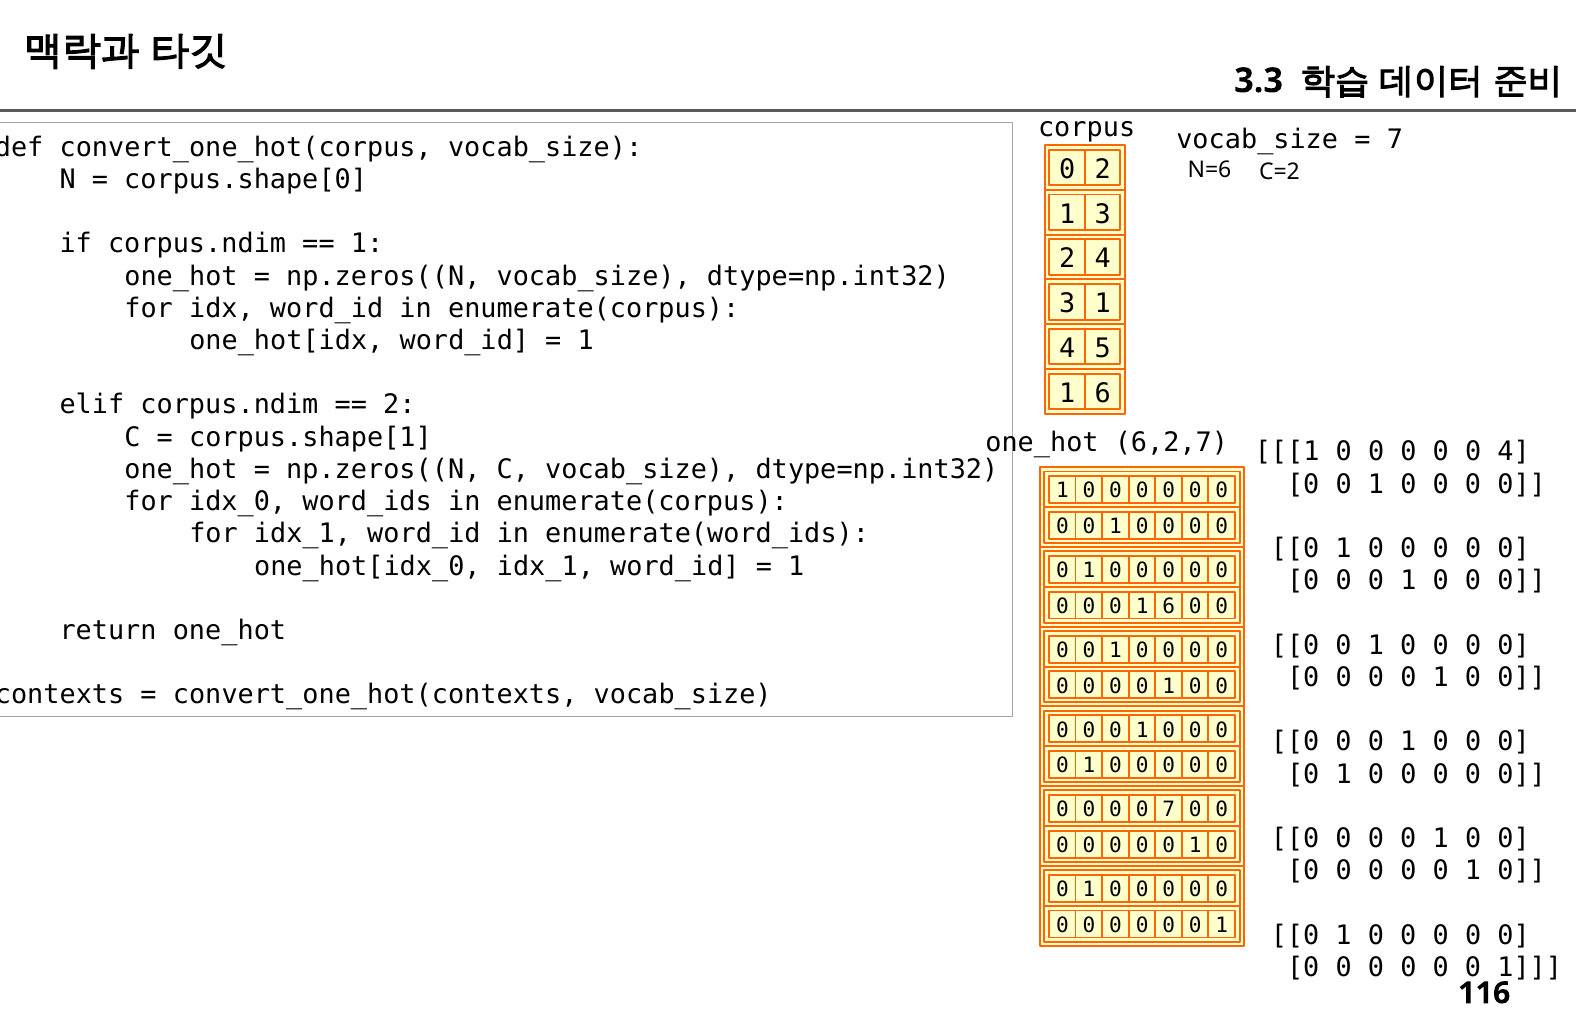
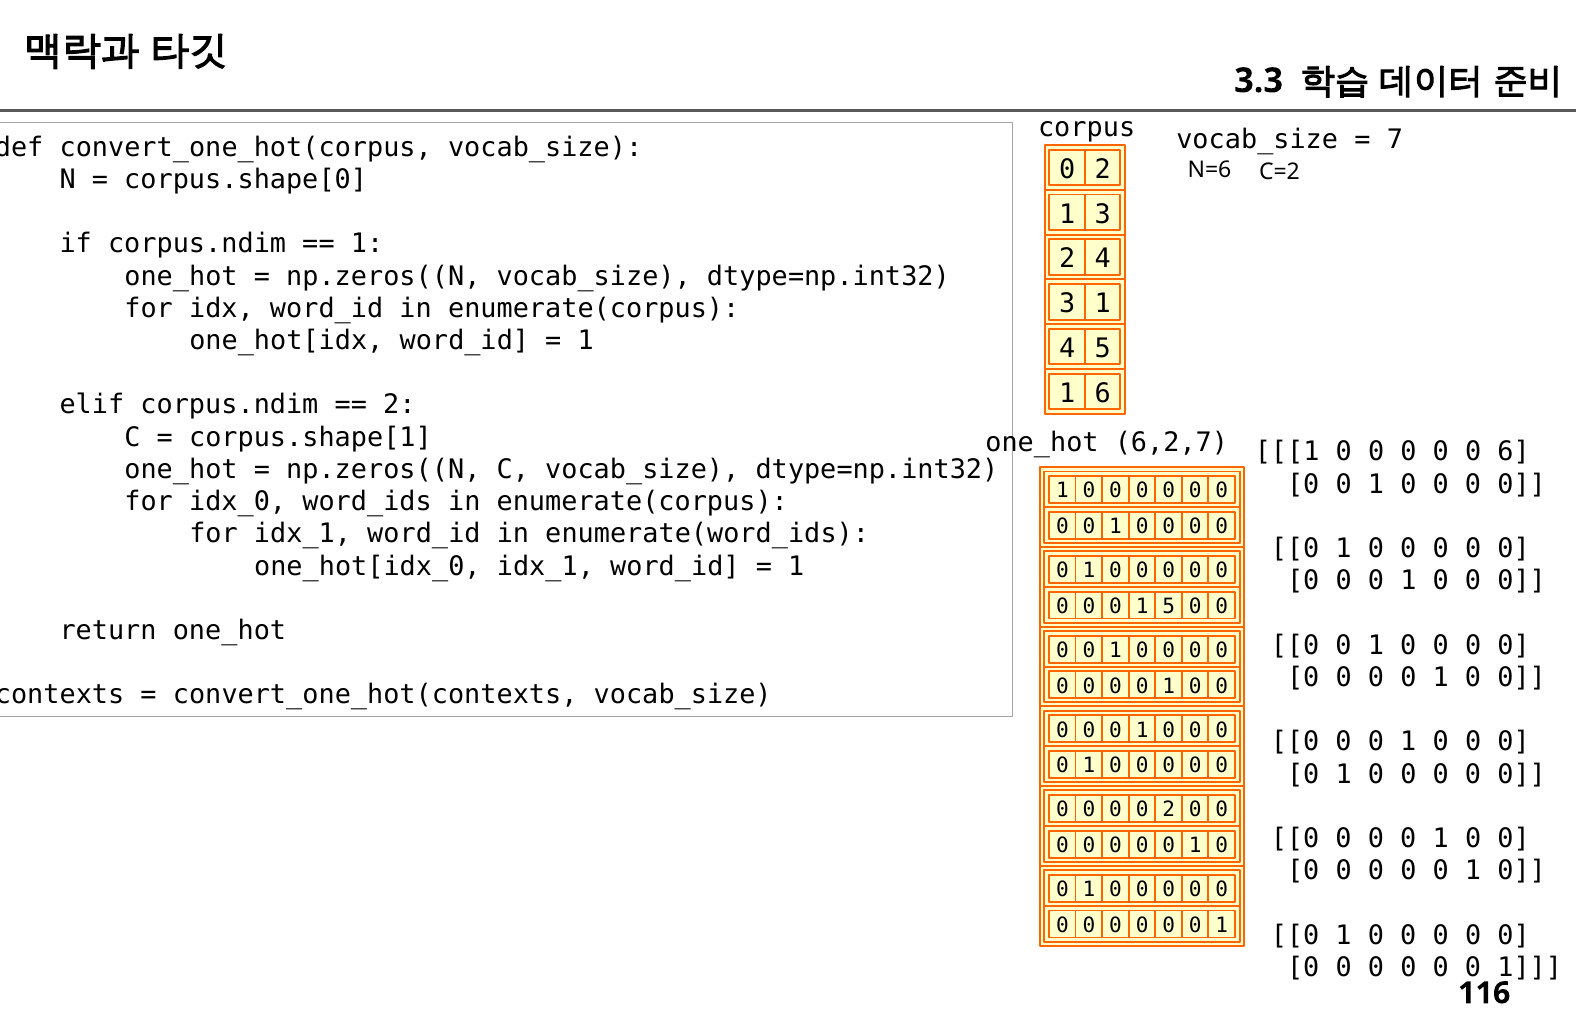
0 4: 4 -> 6 (1514, 452)
0 1 6: 6 -> 5 (1169, 607)
0 0 7: 7 -> 2 (1169, 810)
